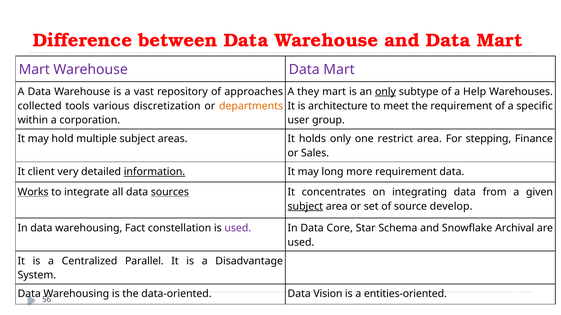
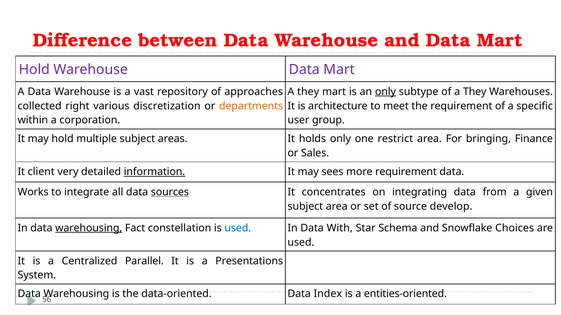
Mart: Mart -> Hold (34, 70)
of a Help: Help -> They (475, 92)
tools: tools -> right (77, 106)
stepping: stepping -> bringing (488, 139)
long: long -> sees (332, 172)
Works underline: present -> none (33, 192)
subject underline: present -> none (305, 207)
warehousing underline: none -> present (89, 228)
used colour: purple -> blue (238, 228)
Core: Core -> With (340, 228)
Archival: Archival -> Choices (515, 228)
Disadvantage: Disadvantage -> Presentations (249, 261)
Vision: Vision -> Index (328, 294)
